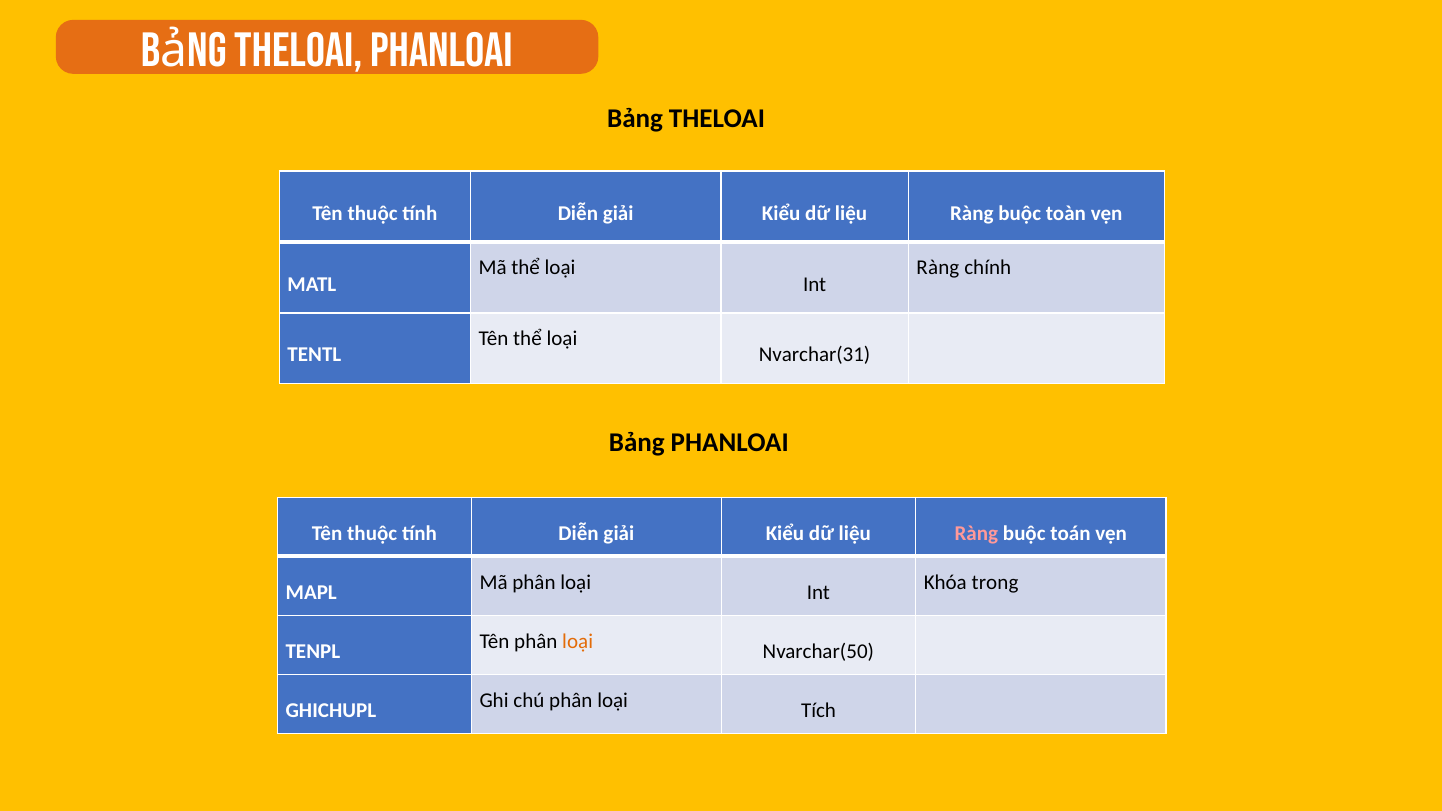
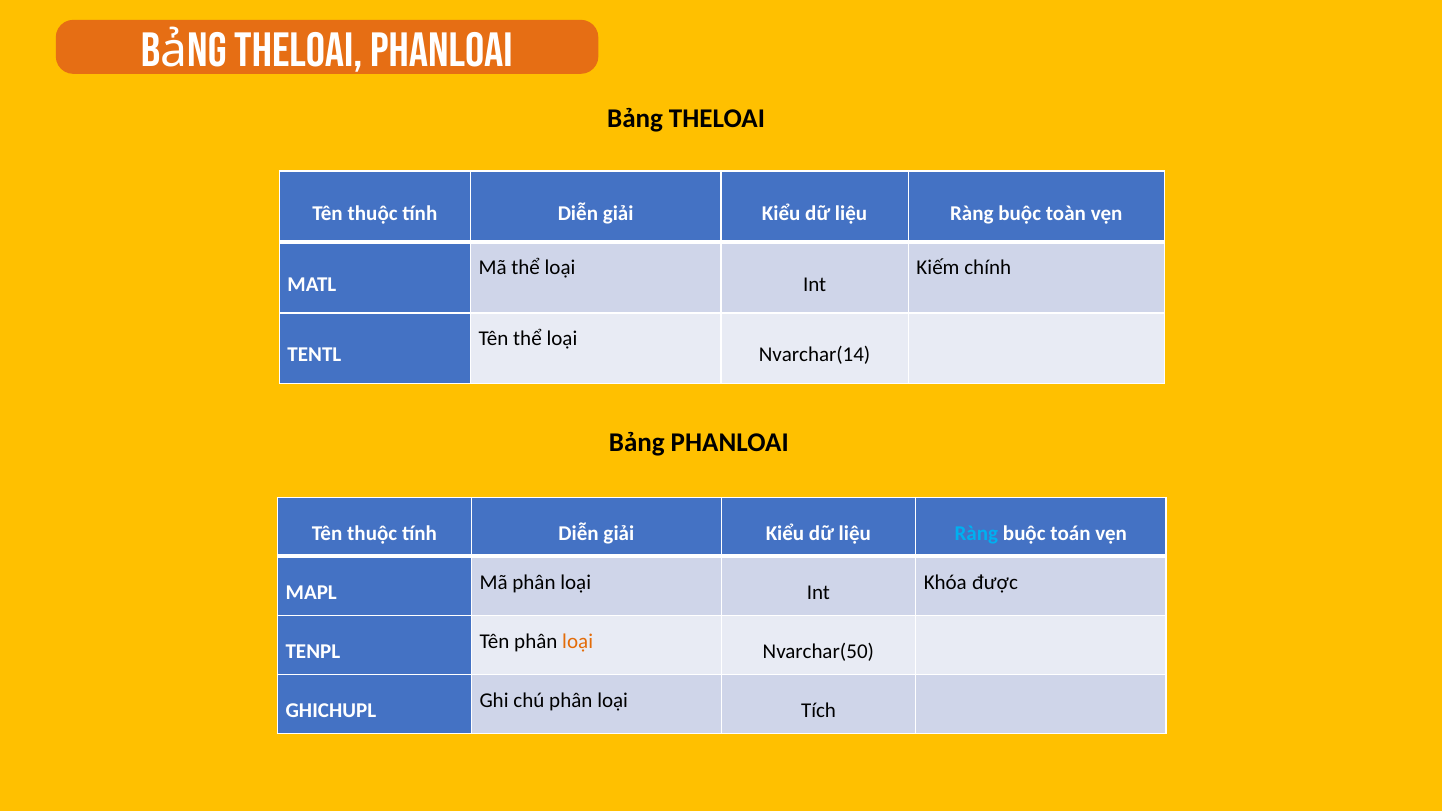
Ràng: Ràng -> Kiếm (938, 268)
Nvarchar(31: Nvarchar(31 -> Nvarchar(14 (815, 355)
Ràng colour: pink -> light blue (976, 534)
trong: trong -> được (995, 582)
